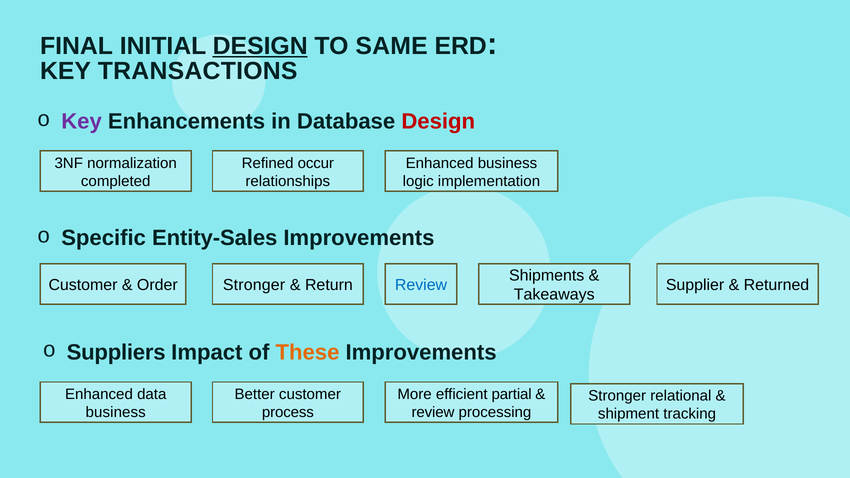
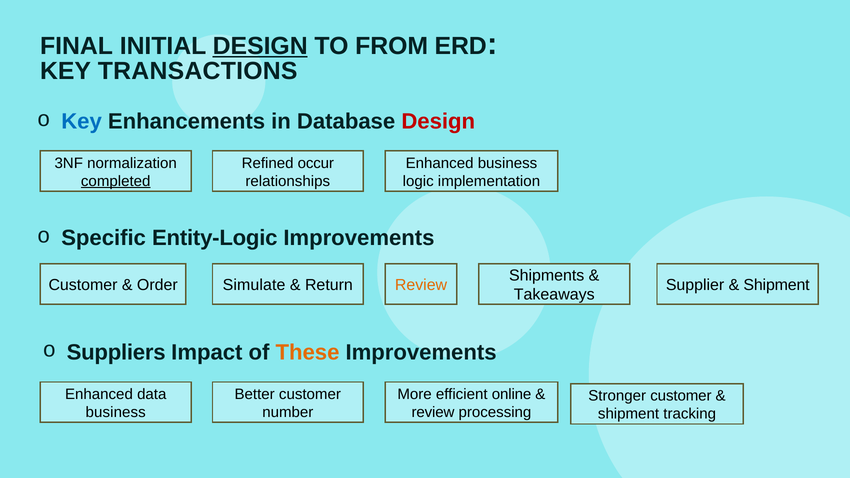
SAME: SAME -> FROM (392, 46)
Key colour: purple -> blue (82, 122)
completed underline: none -> present (116, 181)
Entity-Sales: Entity-Sales -> Entity-Logic (215, 238)
Order Stronger: Stronger -> Simulate (254, 285)
Review colour: blue -> orange (421, 285)
Returned: Returned -> Shipment (777, 285)
partial: partial -> online (512, 394)
Stronger relational: relational -> customer (681, 396)
process: process -> number (288, 412)
